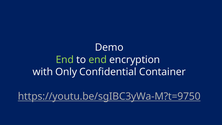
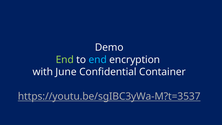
end colour: light green -> light blue (98, 60)
Only: Only -> June (66, 72)
https://youtu.be/sgIBC3yWa-M?t=9750: https://youtu.be/sgIBC3yWa-M?t=9750 -> https://youtu.be/sgIBC3yWa-M?t=3537 (109, 96)
